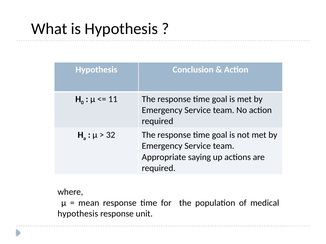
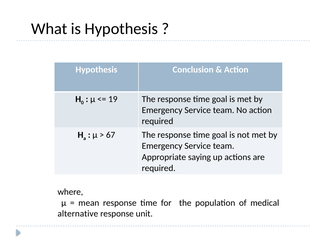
11: 11 -> 19 (113, 99)
32: 32 -> 67 (111, 135)
hypothesis: hypothesis -> alternative (78, 214)
